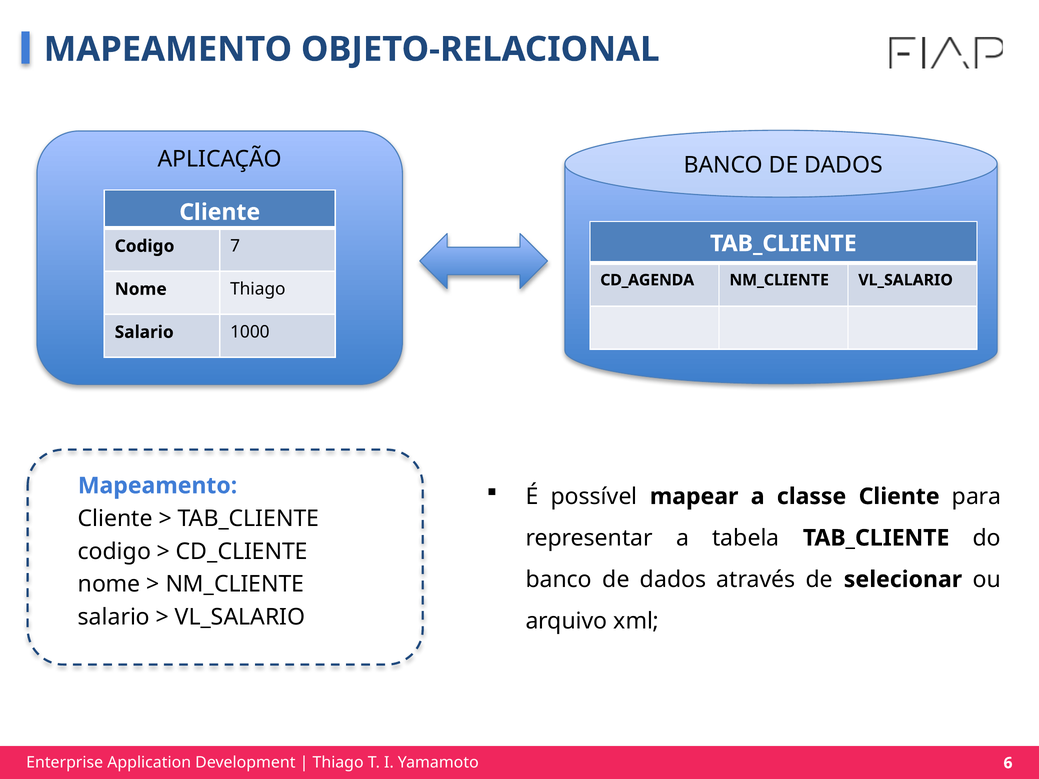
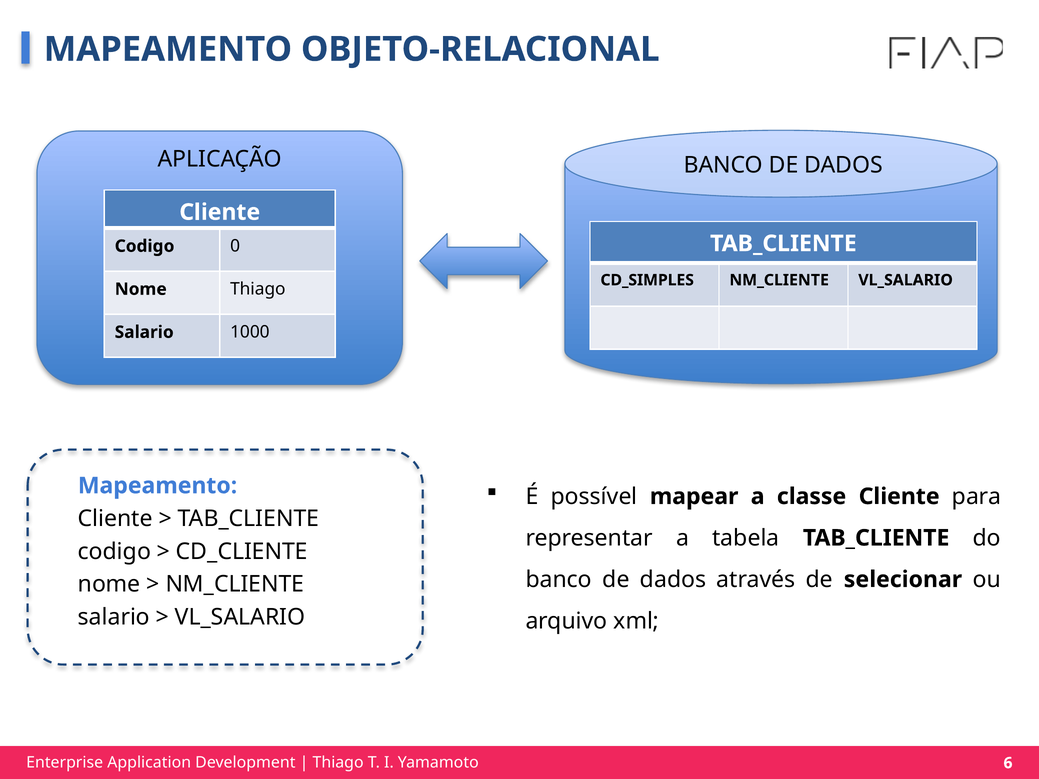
7: 7 -> 0 (235, 246)
CD_AGENDA: CD_AGENDA -> CD_SIMPLES (647, 280)
